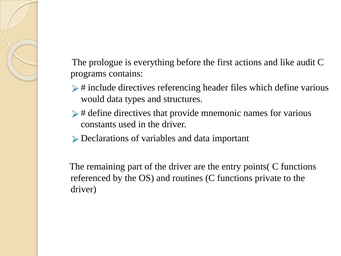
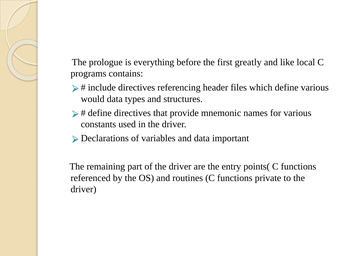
actions: actions -> greatly (248, 62)
audit: audit -> local (306, 62)
